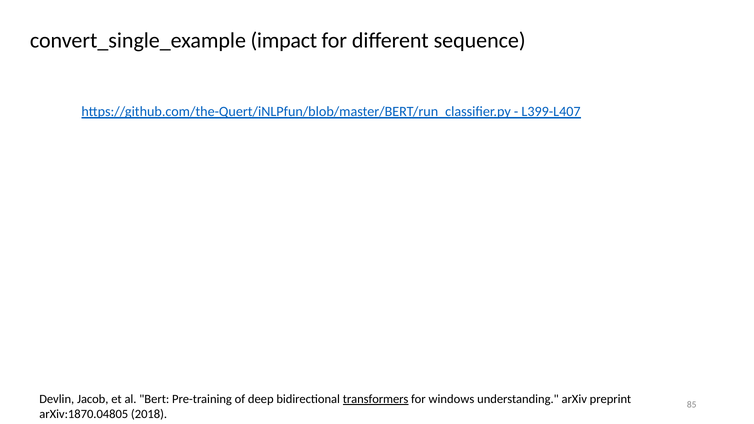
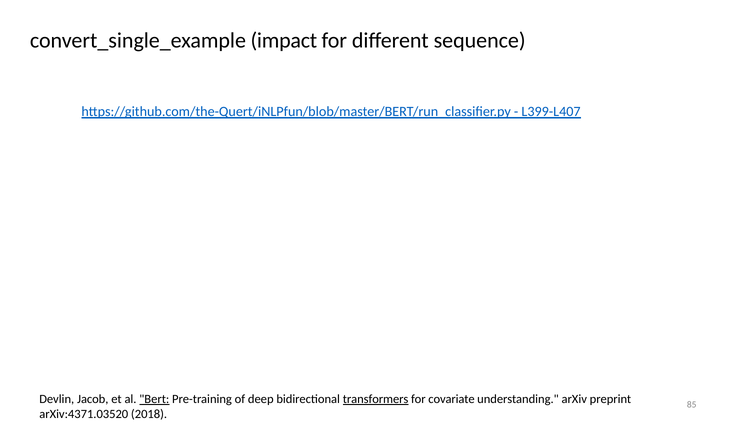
Bert underline: none -> present (154, 399)
windows: windows -> covariate (451, 399)
arXiv:1870.04805: arXiv:1870.04805 -> arXiv:4371.03520 (84, 414)
